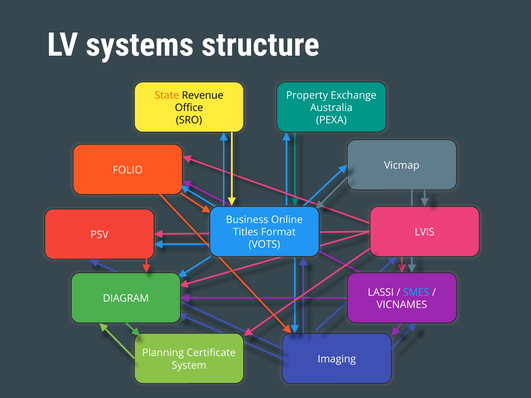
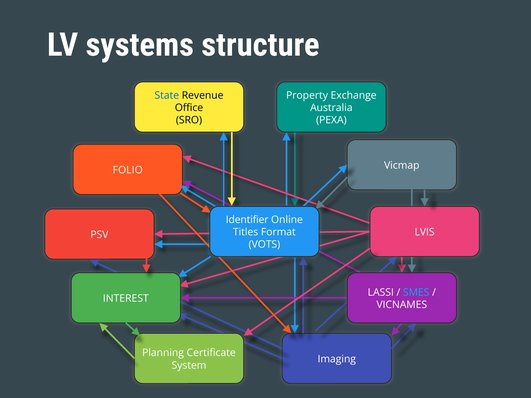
State colour: orange -> blue (167, 95)
Business: Business -> Identifier (247, 220)
DIAGRAM: DIAGRAM -> INTEREST (126, 299)
